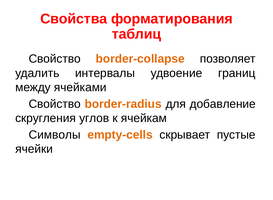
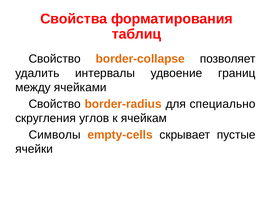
добавление: добавление -> специально (223, 104)
